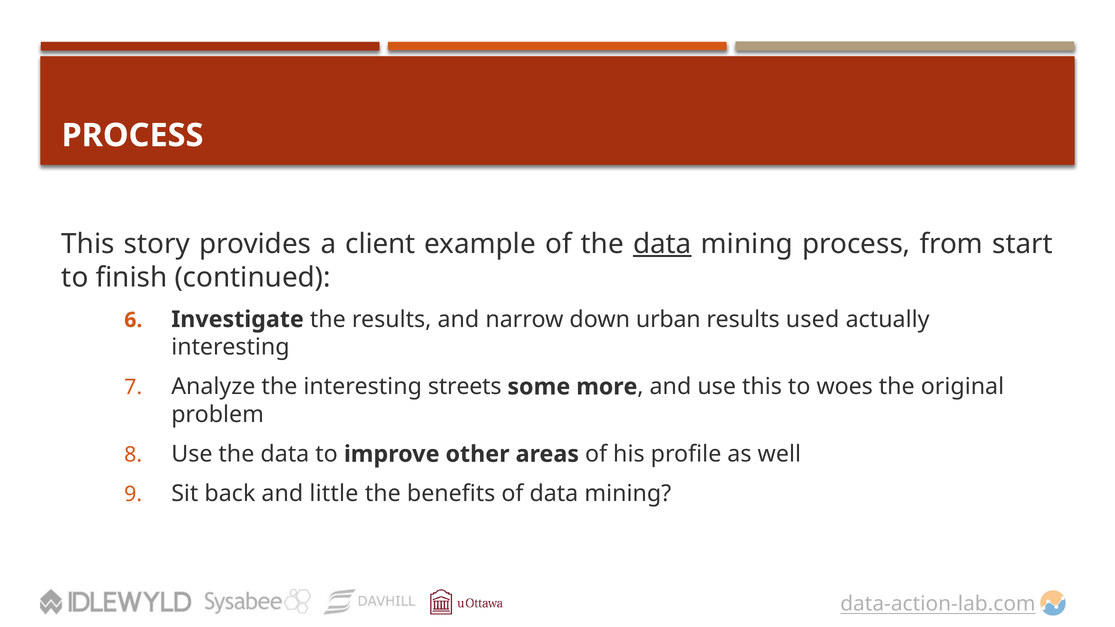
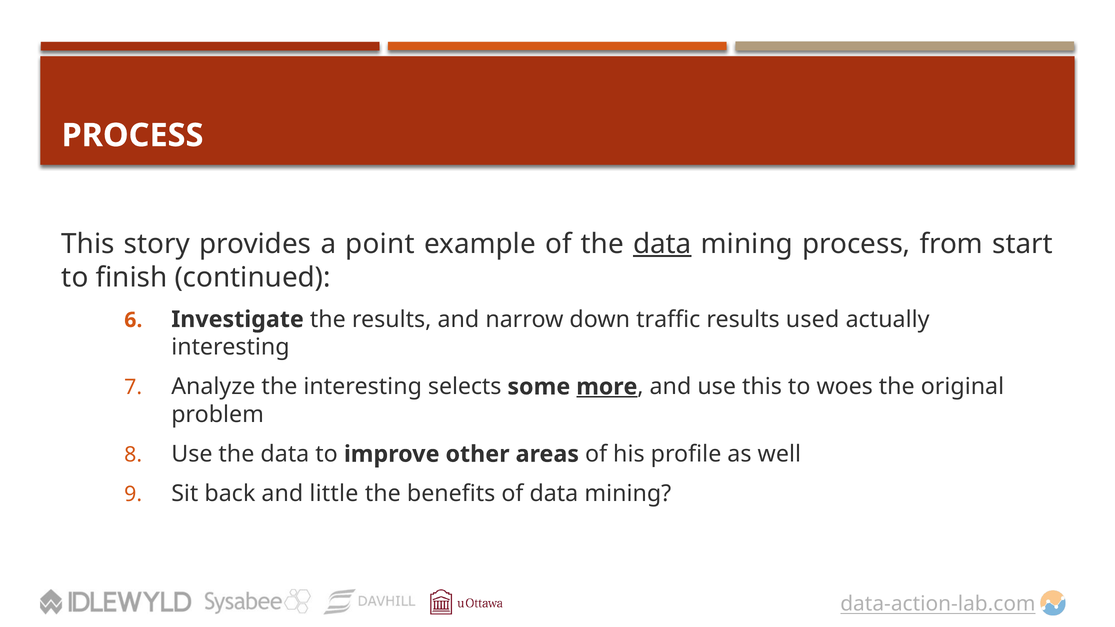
client: client -> point (380, 244)
urban: urban -> traffic (668, 319)
streets: streets -> selects (465, 387)
more underline: none -> present (607, 387)
